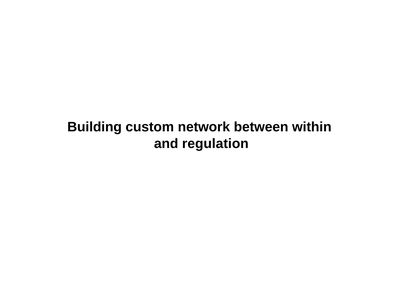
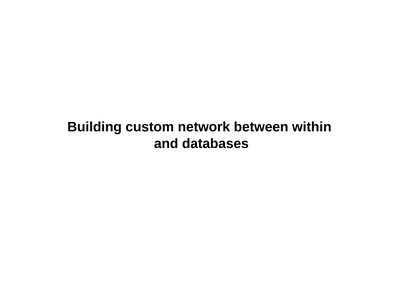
regulation: regulation -> databases (215, 143)
